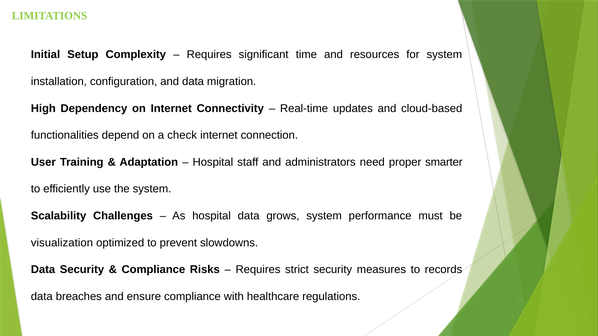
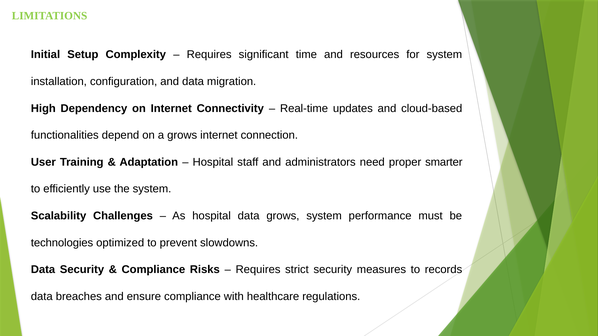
a check: check -> grows (182, 135)
visualization: visualization -> technologies (62, 243)
